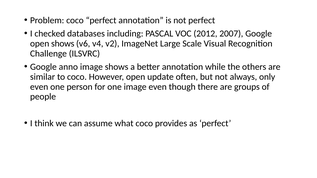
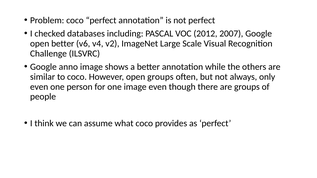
open shows: shows -> better (63, 44)
open update: update -> groups (160, 77)
